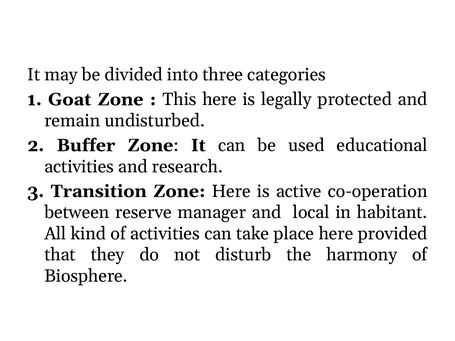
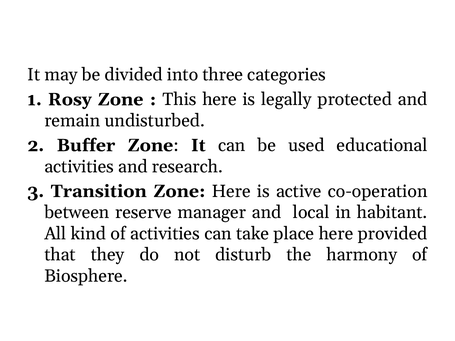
Goat: Goat -> Rosy (70, 100)
